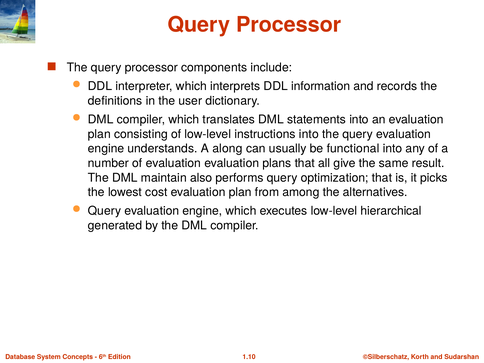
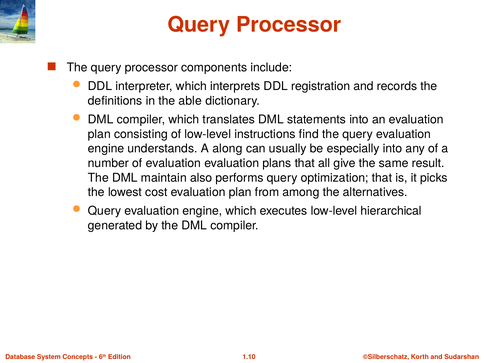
information: information -> registration (321, 86)
user: user -> able (190, 101)
instructions into: into -> find (309, 134)
functional: functional -> especially (353, 149)
